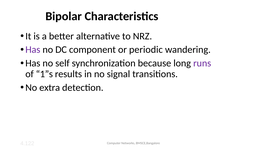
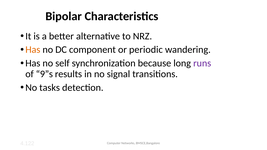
Has colour: purple -> orange (33, 50)
1”s: 1”s -> 9”s (44, 74)
extra: extra -> tasks (50, 88)
